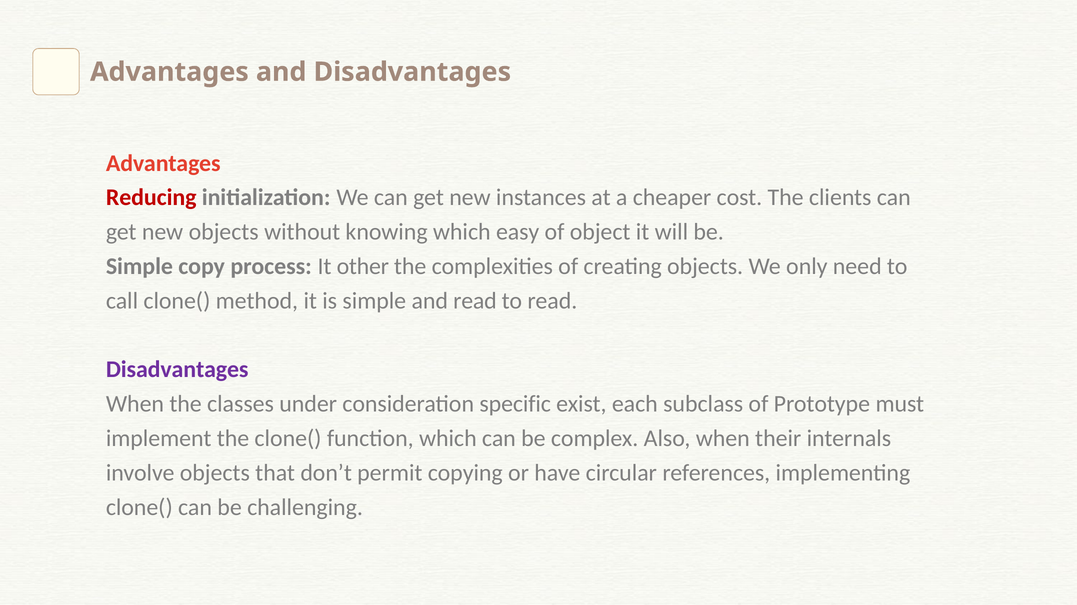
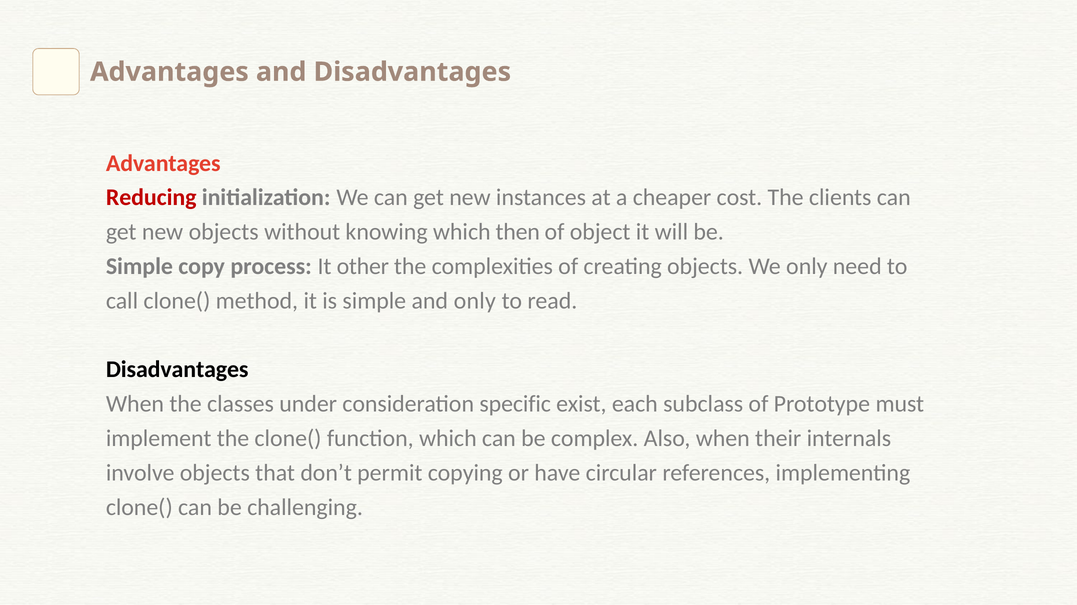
easy: easy -> then (518, 232)
and read: read -> only (475, 301)
Disadvantages colour: purple -> black (177, 370)
